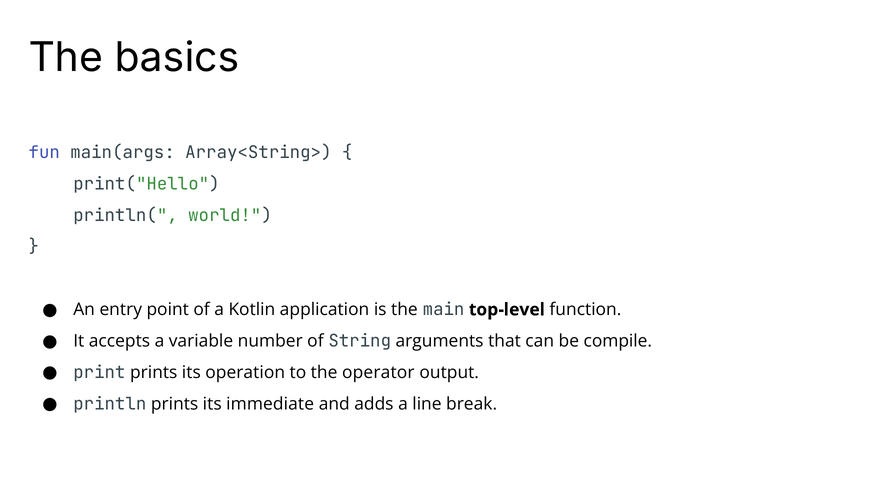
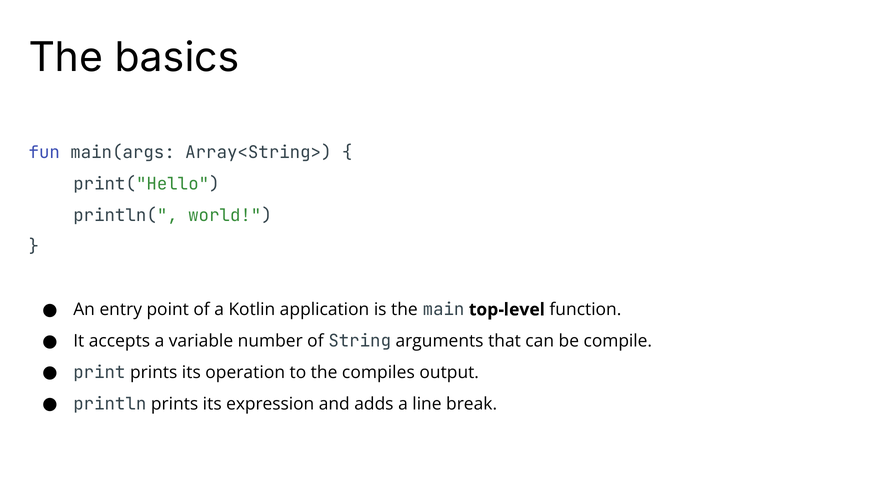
operator: operator -> compiles (378, 372)
immediate: immediate -> expression (270, 404)
